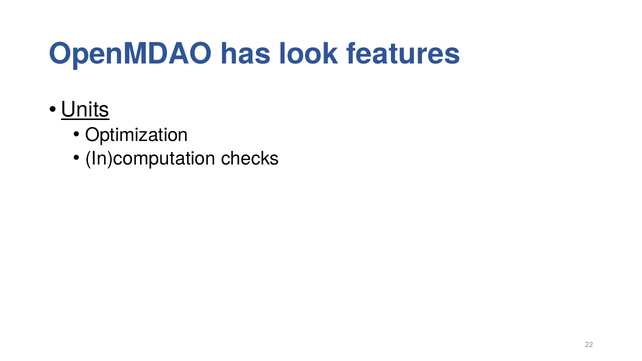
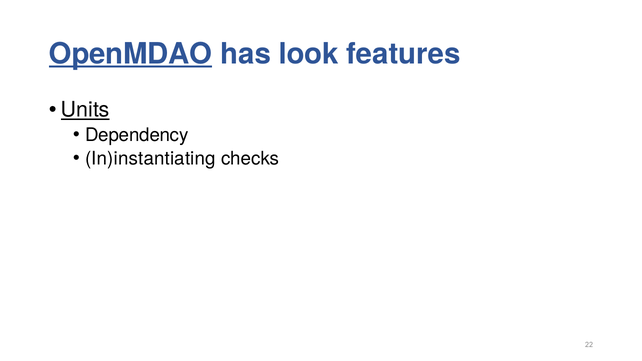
OpenMDAO underline: none -> present (131, 54)
Optimization: Optimization -> Dependency (137, 135)
In)computation: In)computation -> In)instantiating (150, 158)
